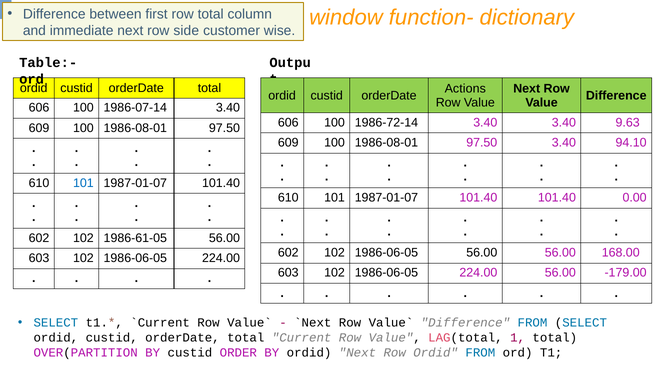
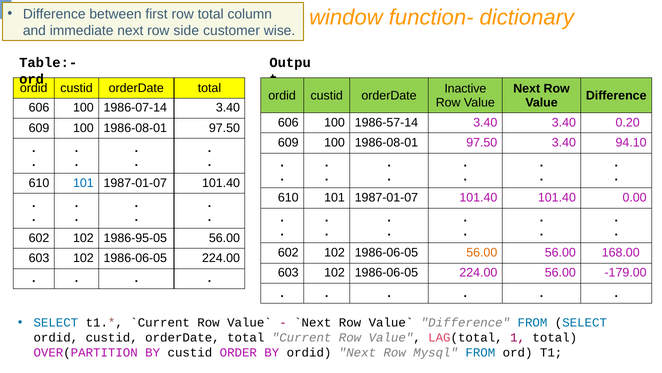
Actions: Actions -> Inactive (465, 88)
1986-72-14: 1986-72-14 -> 1986-57-14 (386, 122)
9.63: 9.63 -> 0.20 (628, 122)
1986-61-05: 1986-61-05 -> 1986-95-05 (135, 238)
56.00 colour: black -> orange (482, 252)
Row Ordid: Ordid -> Mysql (436, 352)
